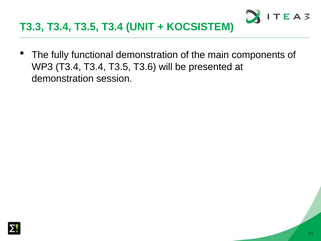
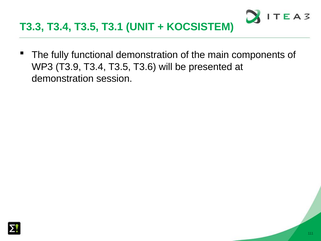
T3.5 T3.4: T3.4 -> T3.1 (112, 27)
WP3 T3.4: T3.4 -> T3.9 (68, 67)
